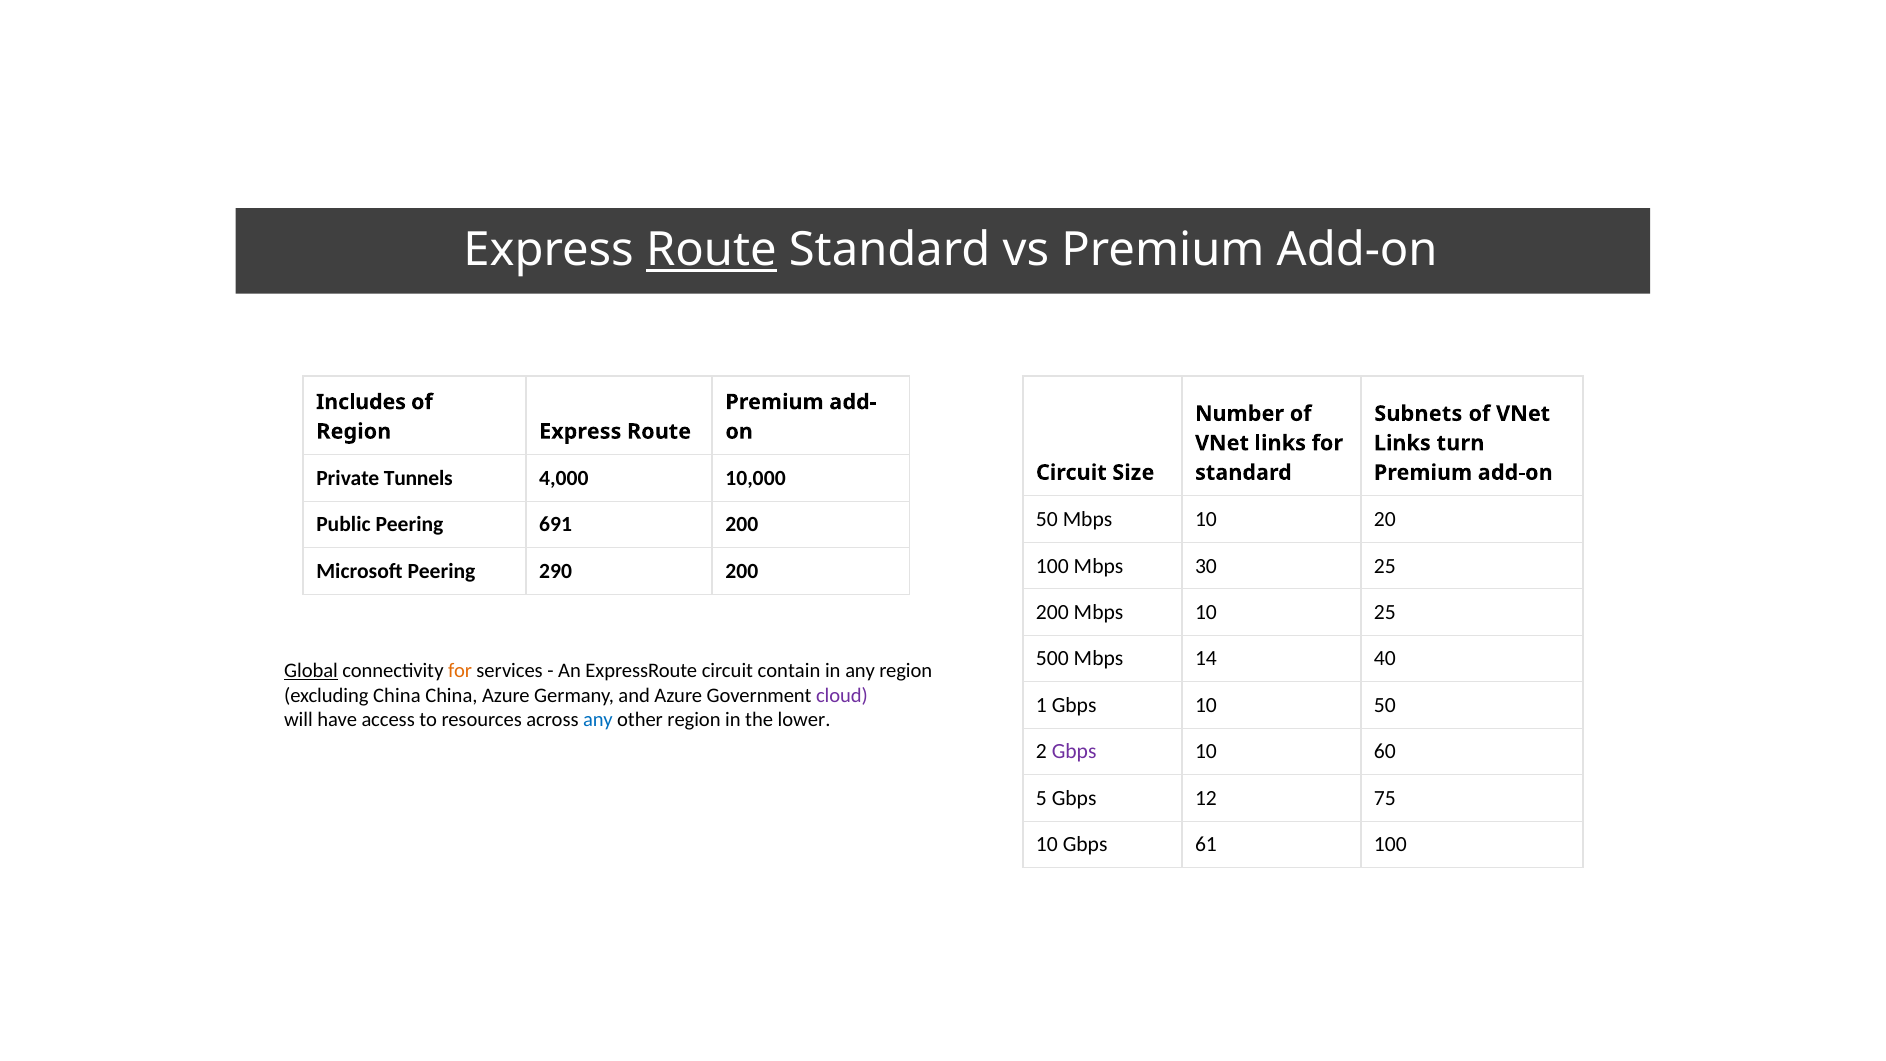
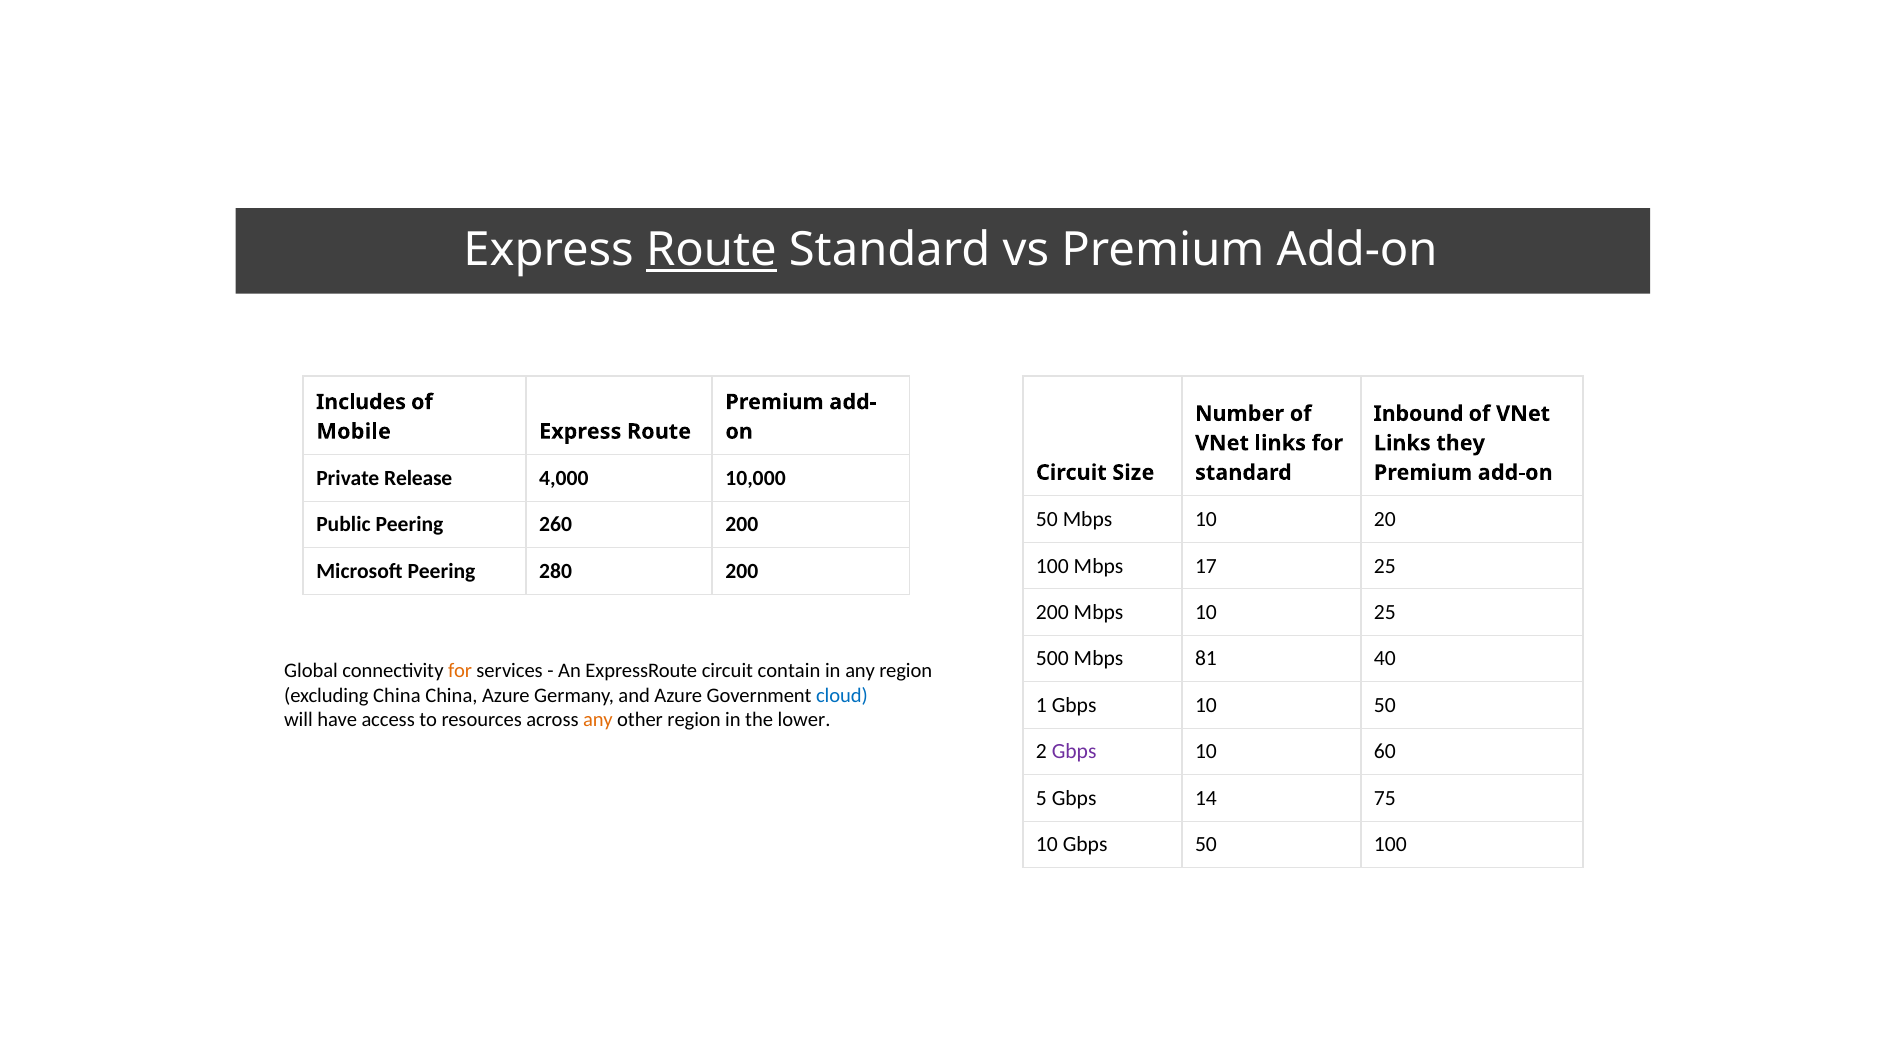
Subnets: Subnets -> Inbound (1419, 414)
Region: Region -> Mobile (354, 431)
turn: turn -> they (1461, 443)
Tunnels: Tunnels -> Release (418, 478)
691: 691 -> 260 (556, 525)
30: 30 -> 17 (1206, 566)
290: 290 -> 280 (556, 571)
14: 14 -> 81 (1206, 659)
Global underline: present -> none (311, 671)
cloud colour: purple -> blue (842, 695)
any colour: blue -> orange (598, 720)
12: 12 -> 14 (1206, 798)
Gbps 61: 61 -> 50 (1206, 845)
